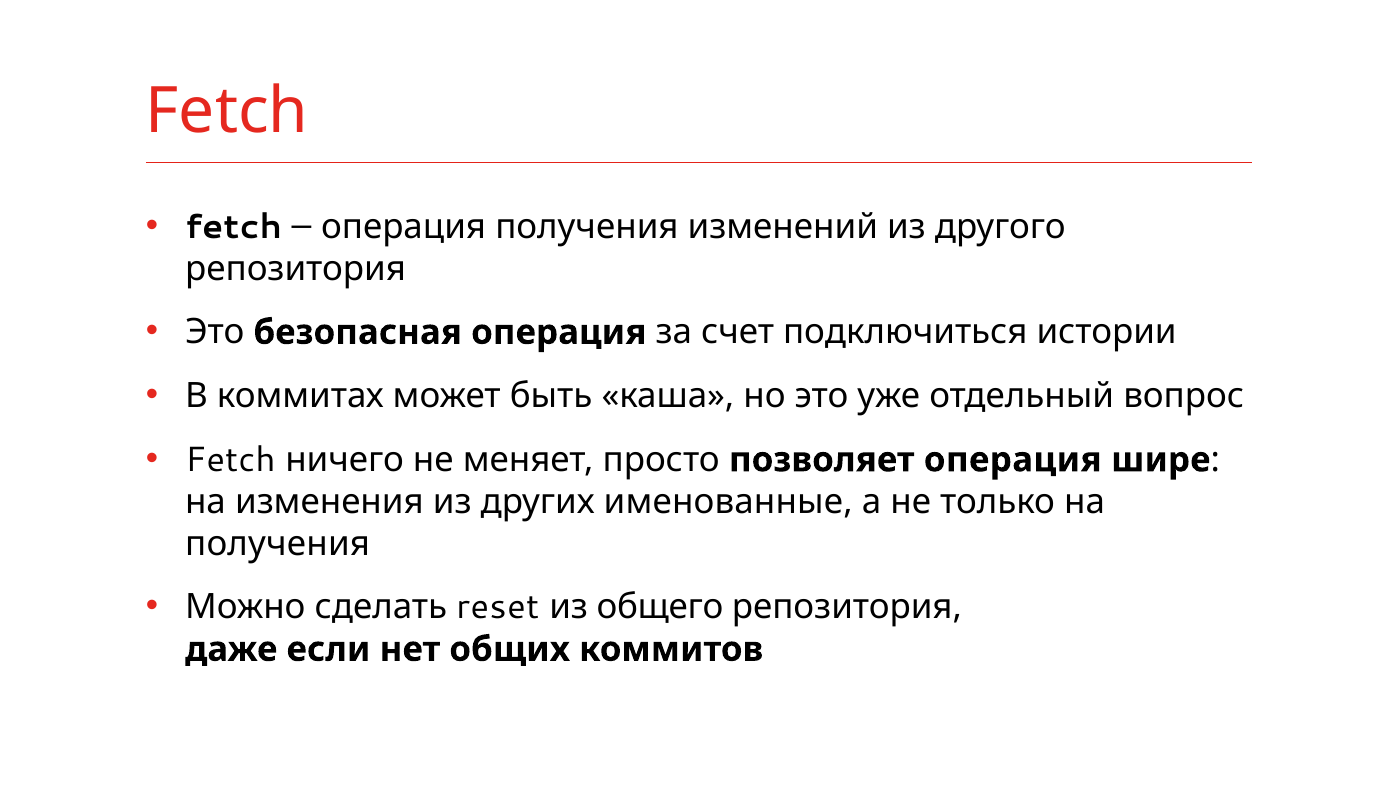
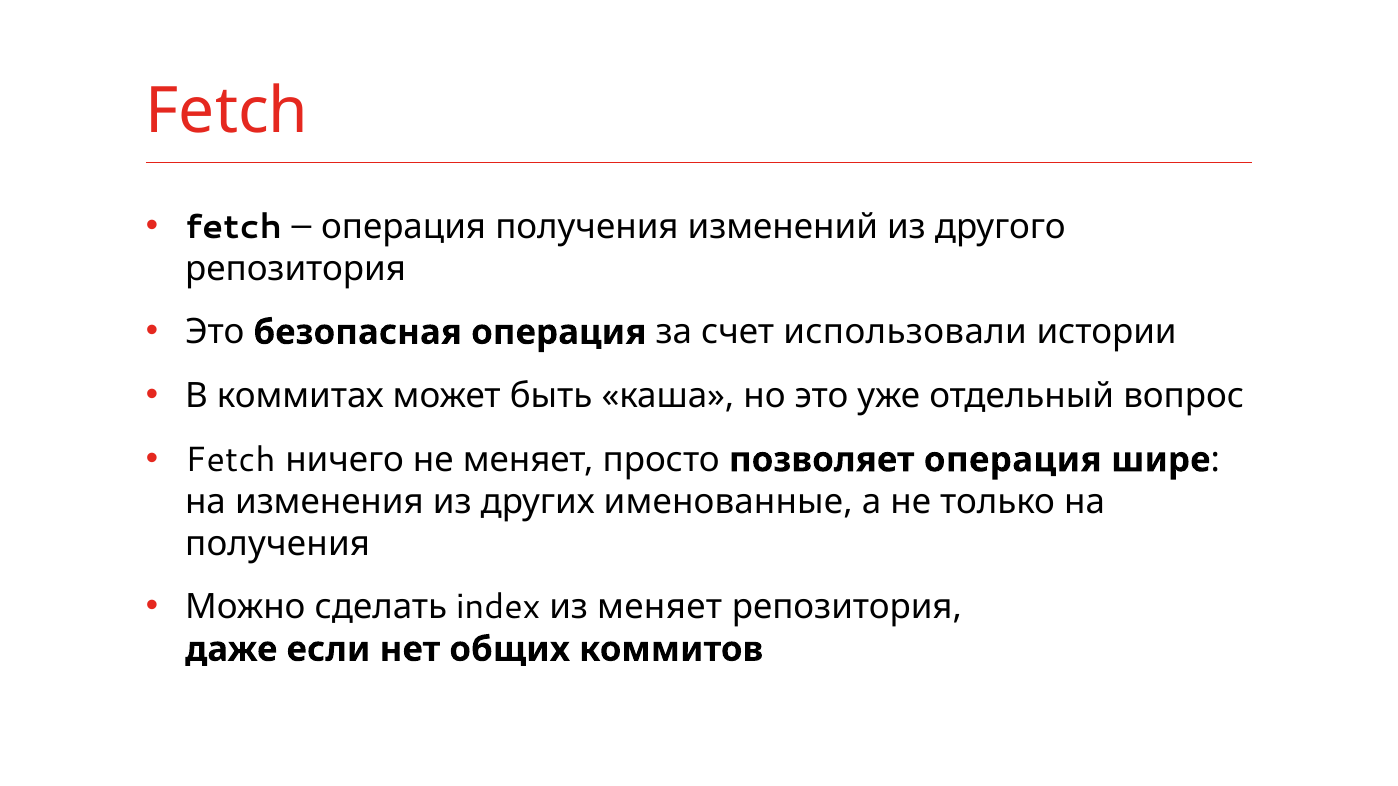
подключиться: подключиться -> использовали (905, 332)
reset: reset -> index (498, 608)
из общего: общего -> меняет (660, 608)
